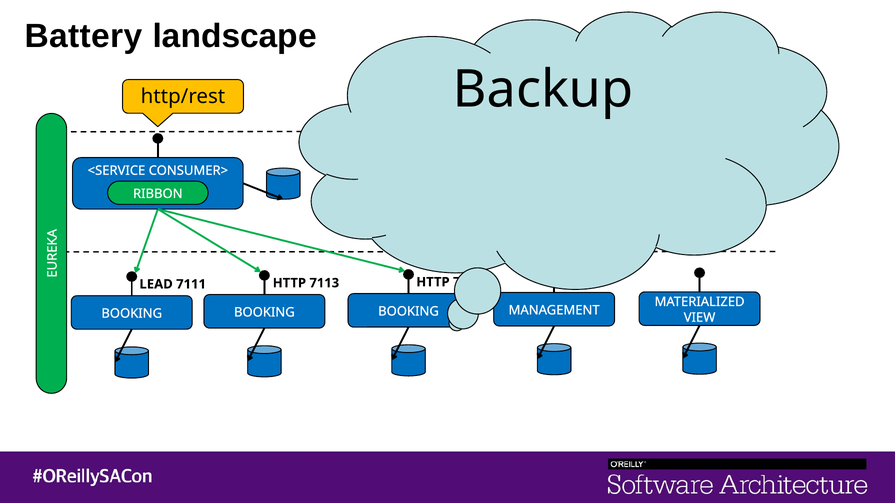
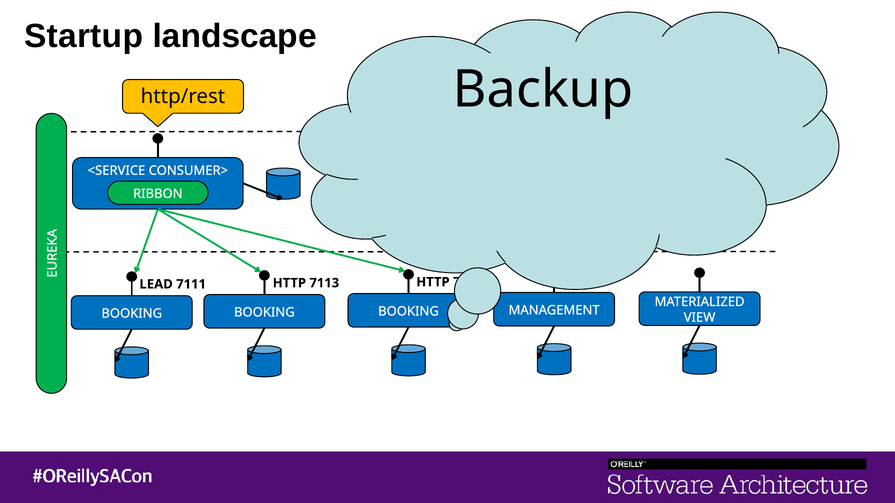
Battery: Battery -> Startup (84, 36)
